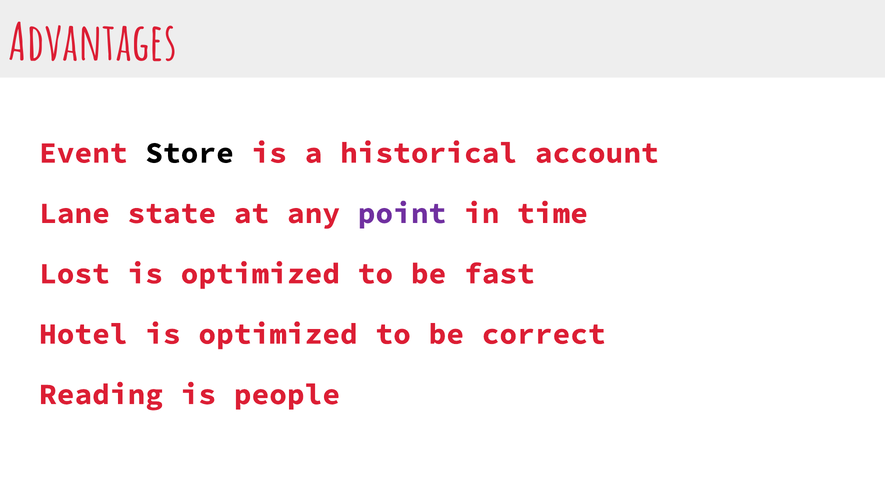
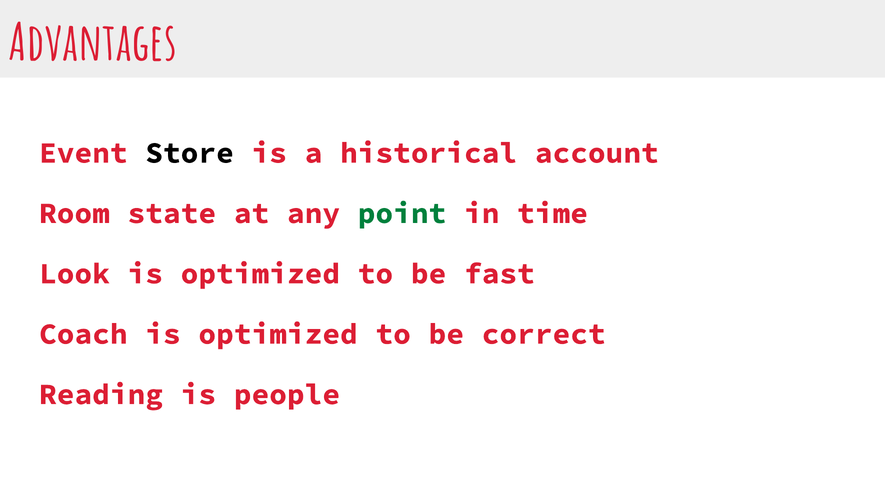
Lane: Lane -> Room (74, 213)
point colour: purple -> green (402, 213)
Lost: Lost -> Look (74, 274)
Hotel: Hotel -> Coach (83, 334)
